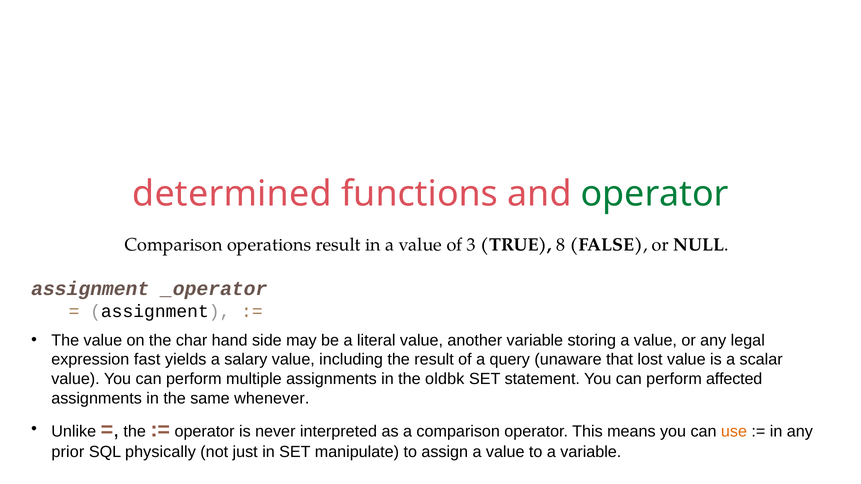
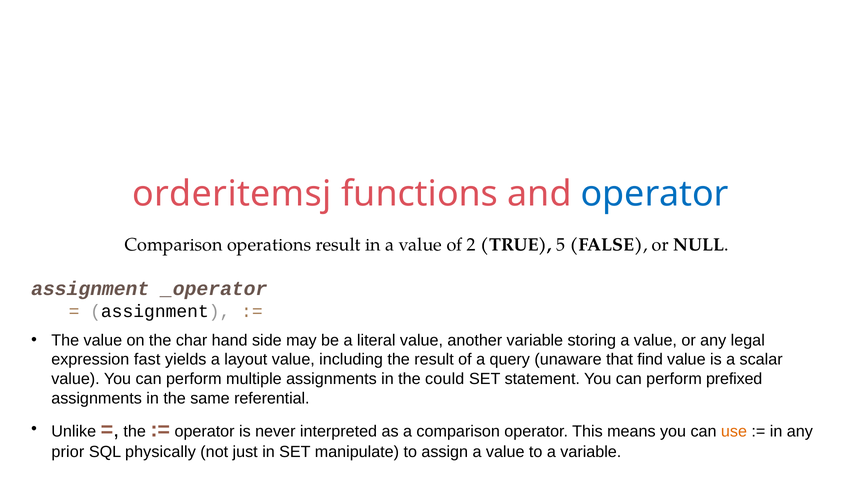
determined: determined -> orderitemsj (232, 194)
operator colour: green -> blue (655, 194)
3: 3 -> 2 (471, 245)
8: 8 -> 5 (561, 245)
salary: salary -> layout (246, 360)
lost: lost -> find (650, 360)
oldbk: oldbk -> could (445, 379)
affected: affected -> prefixed (734, 379)
whenever: whenever -> referential (272, 399)
